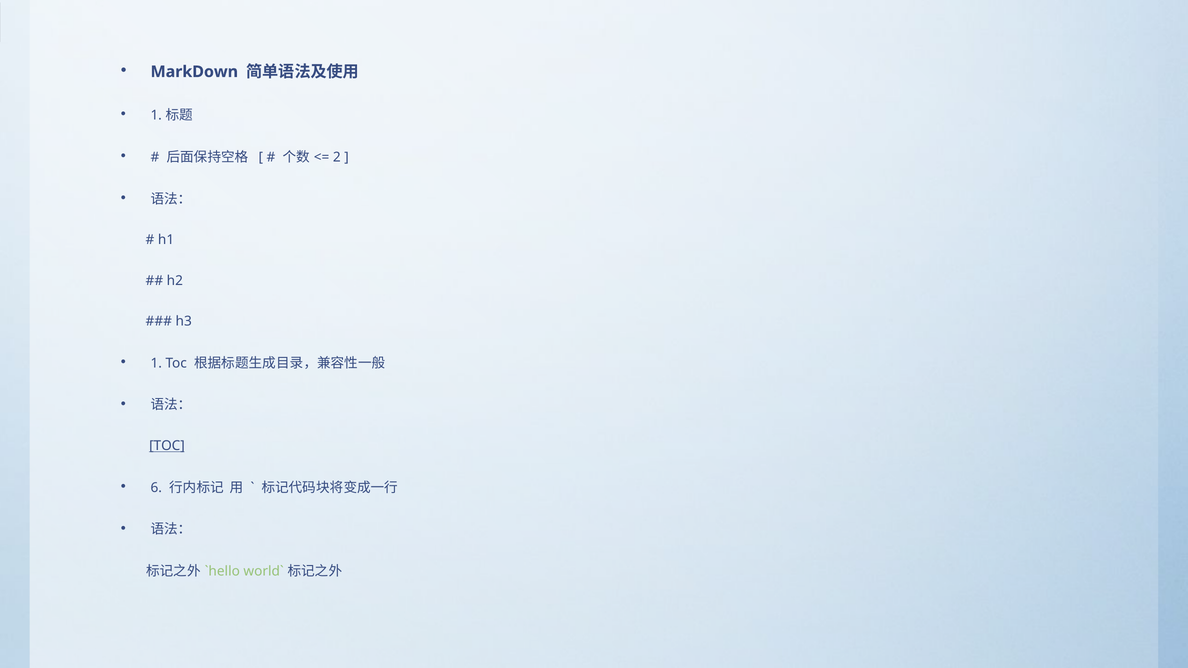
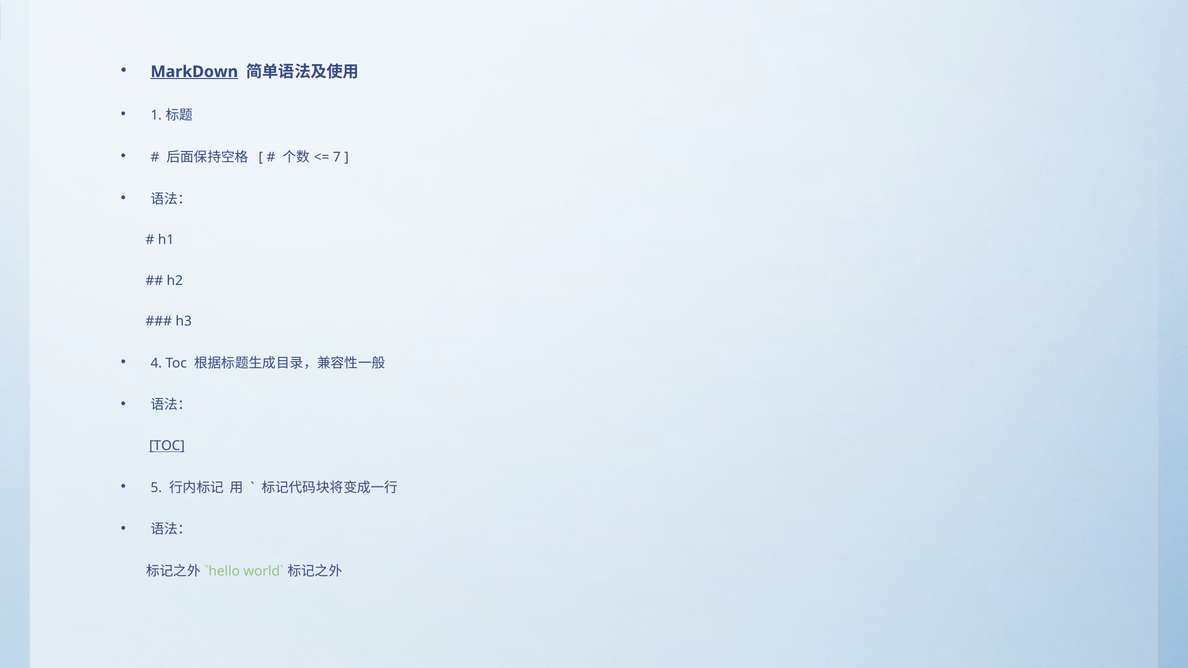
MarkDown underline: none -> present (194, 72)
2: 2 -> 7 (337, 157)
1: 1 -> 4 (156, 363)
6: 6 -> 5 (156, 488)
